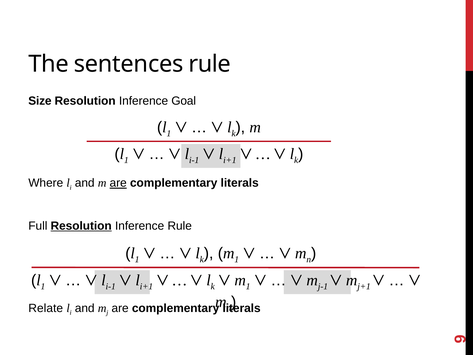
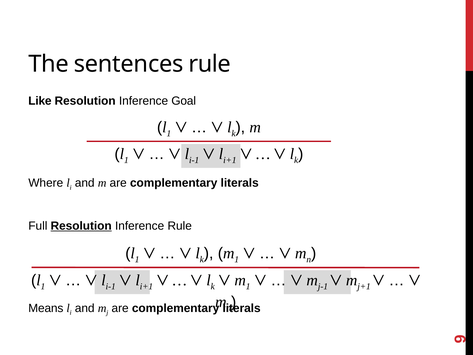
Size: Size -> Like (40, 101)
are underline: present -> none (118, 183)
Relate: Relate -> Means (46, 308)
